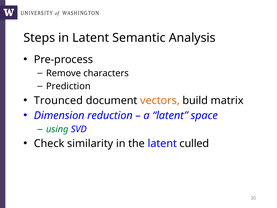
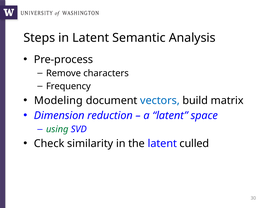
Prediction: Prediction -> Frequency (68, 86)
Trounced: Trounced -> Modeling (58, 100)
vectors colour: orange -> blue (160, 100)
